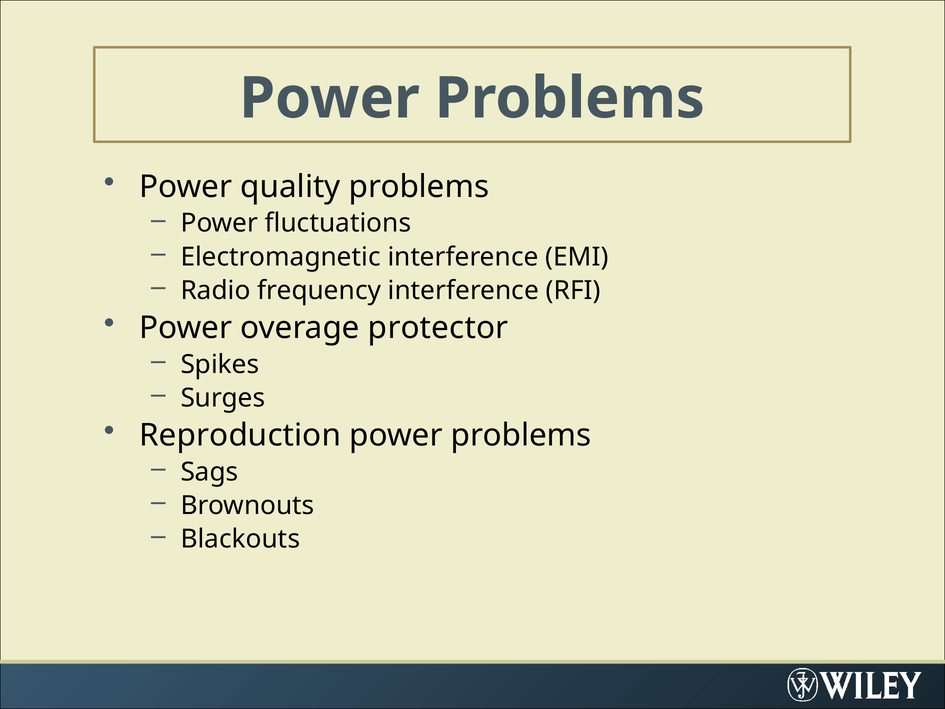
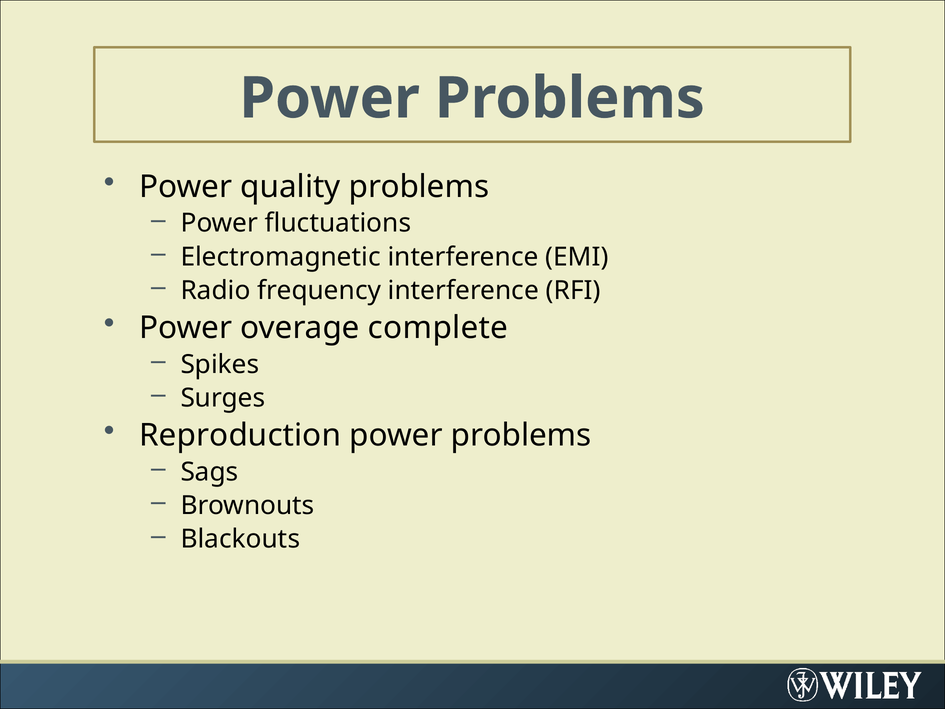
protector: protector -> complete (438, 328)
